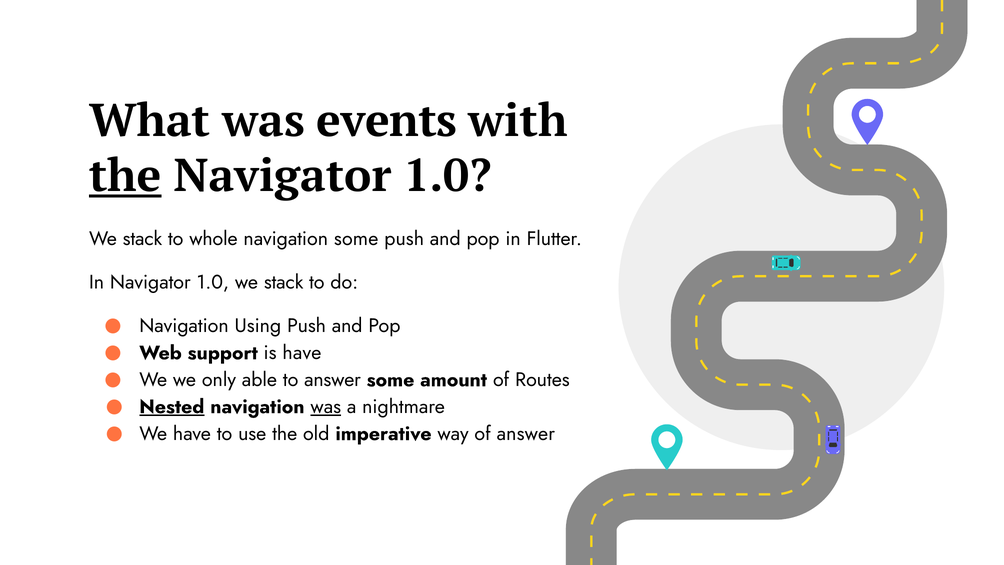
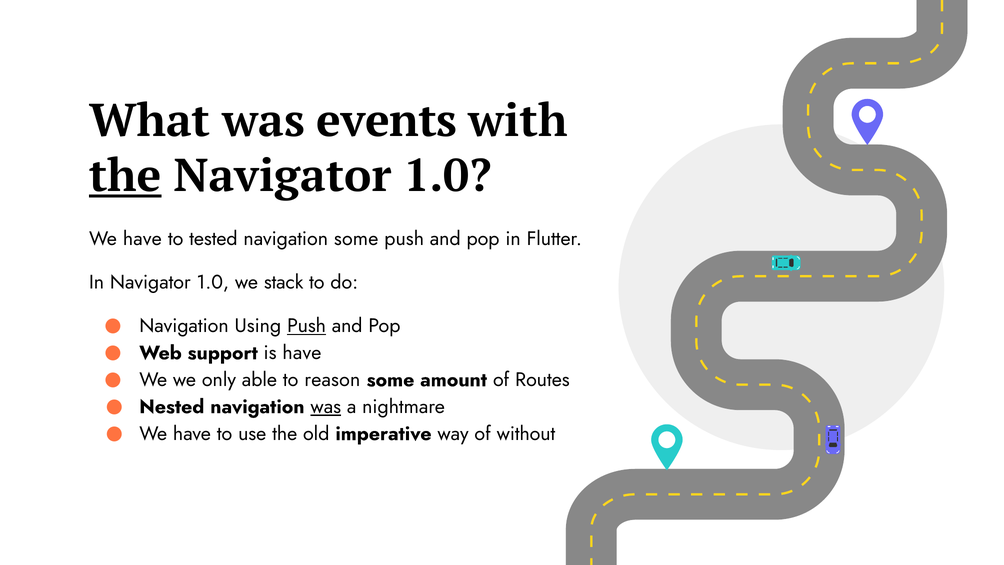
stack: stack -> have (142, 239)
whole: whole -> tested (213, 239)
Push underline: none -> present (307, 326)
to answer: answer -> reason (332, 380)
Nested underline: present -> none (172, 407)
of answer: answer -> without (526, 434)
